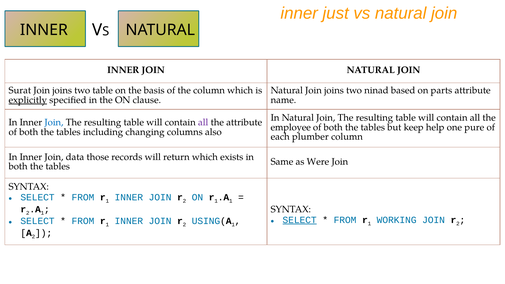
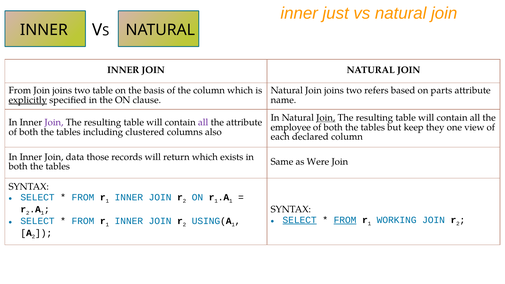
Surat: Surat -> From (20, 90)
ninad: ninad -> refers (376, 90)
Join underline: none -> present (326, 118)
Join colour: blue -> purple (54, 123)
help: help -> they (435, 127)
pure: pure -> view (474, 127)
changing: changing -> clustered (145, 132)
plumber: plumber -> declared (310, 137)
FROM underline: none -> present (345, 220)
